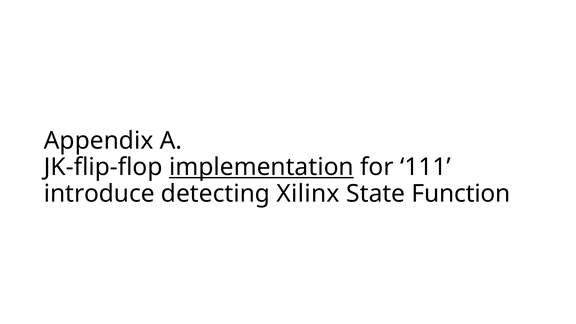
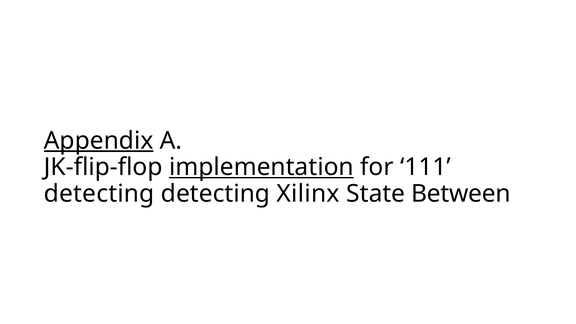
Appendix underline: none -> present (99, 141)
introduce: introduce -> detecting (99, 194)
Function: Function -> Between (461, 194)
